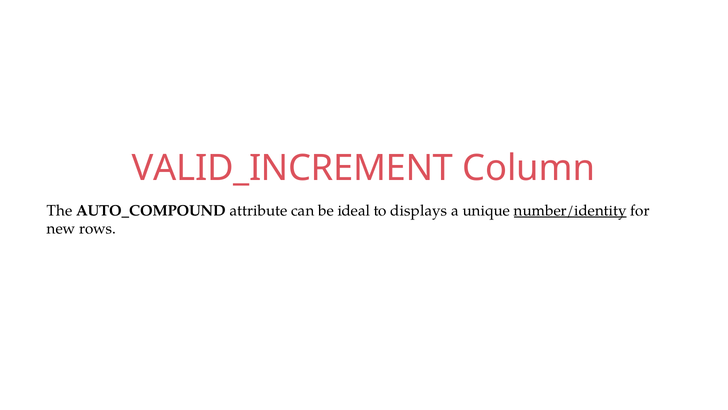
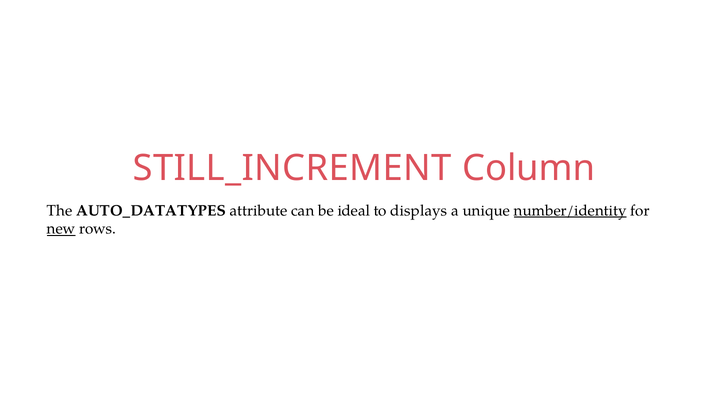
VALID_INCREMENT: VALID_INCREMENT -> STILL_INCREMENT (292, 168)
AUTO_COMPOUND: AUTO_COMPOUND -> AUTO_DATATYPES (151, 210)
new underline: none -> present (61, 229)
